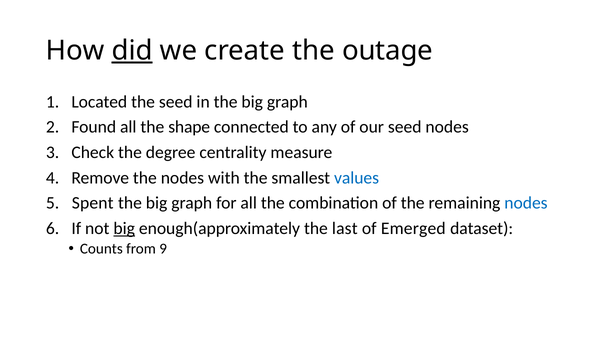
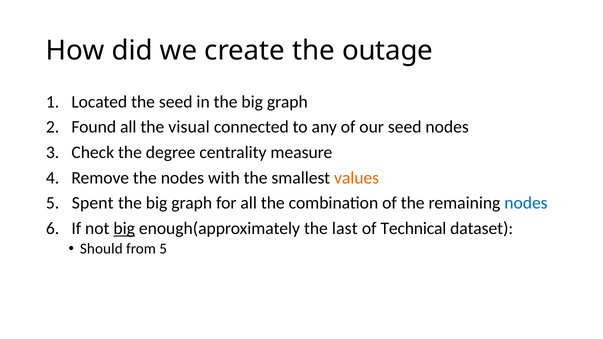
did underline: present -> none (132, 51)
shape: shape -> visual (189, 127)
values colour: blue -> orange (357, 178)
Emerged: Emerged -> Technical (413, 228)
Counts: Counts -> Should (101, 249)
from 9: 9 -> 5 (163, 249)
